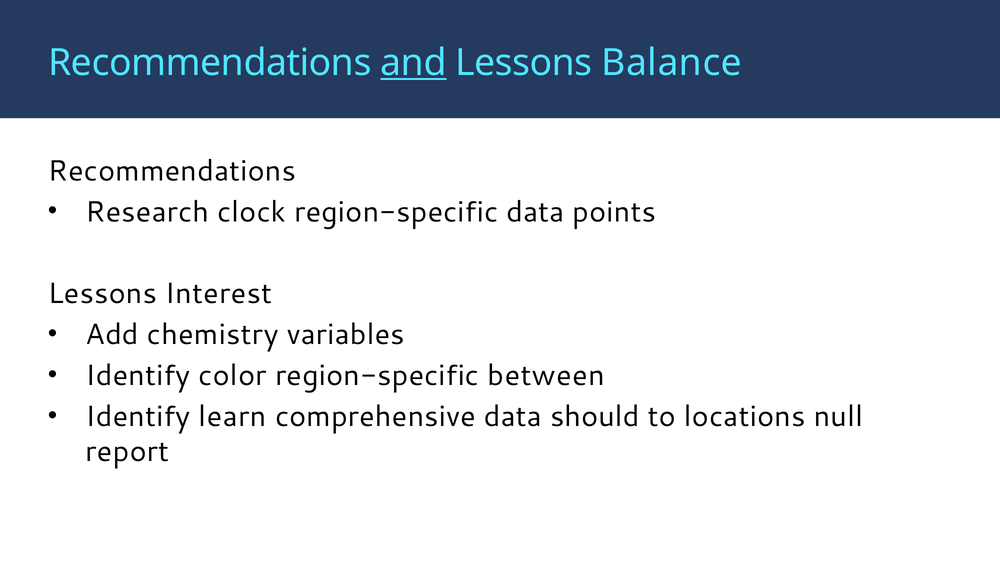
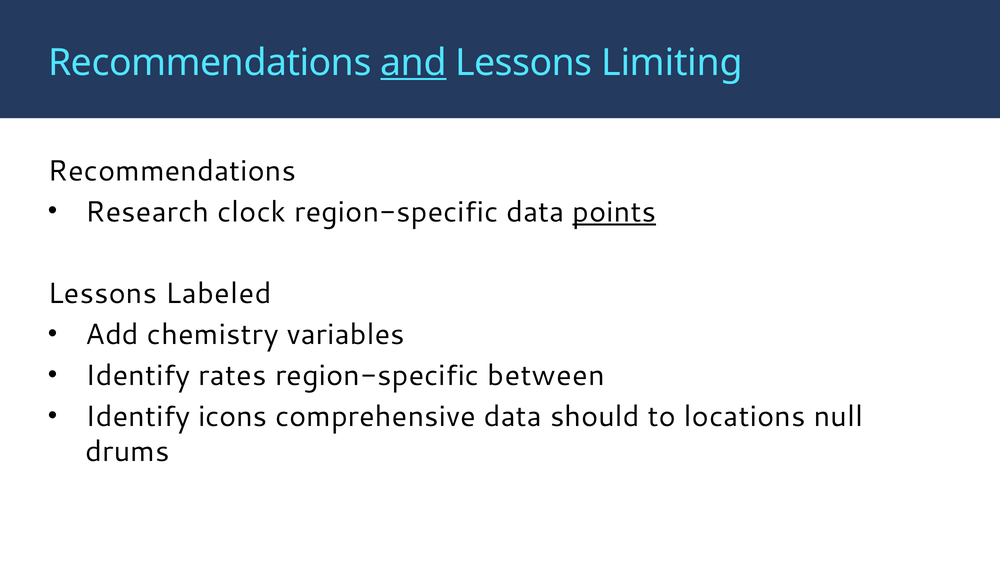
Balance: Balance -> Limiting (672, 63)
points underline: none -> present (614, 212)
Interest: Interest -> Labeled (218, 293)
color: color -> rates (232, 375)
learn: learn -> icons (233, 416)
report: report -> drums (128, 451)
